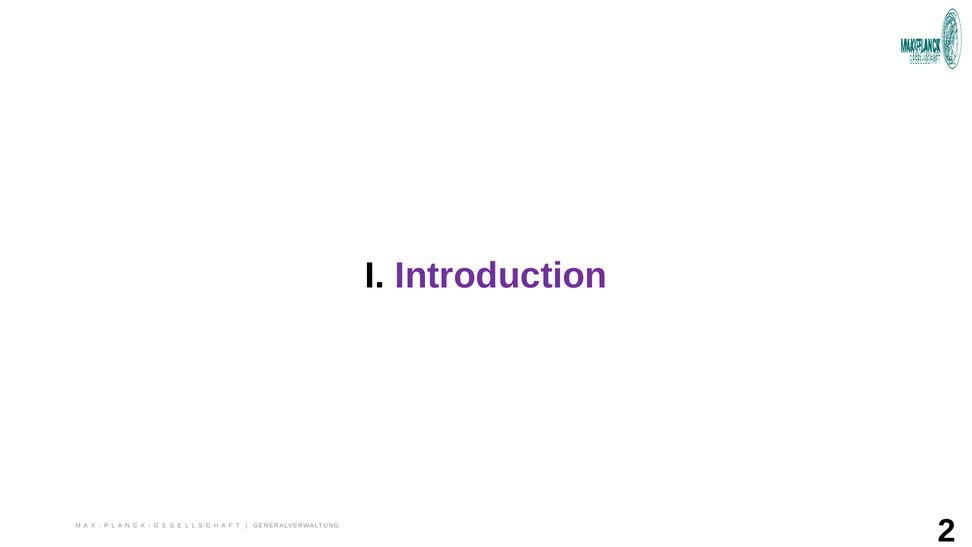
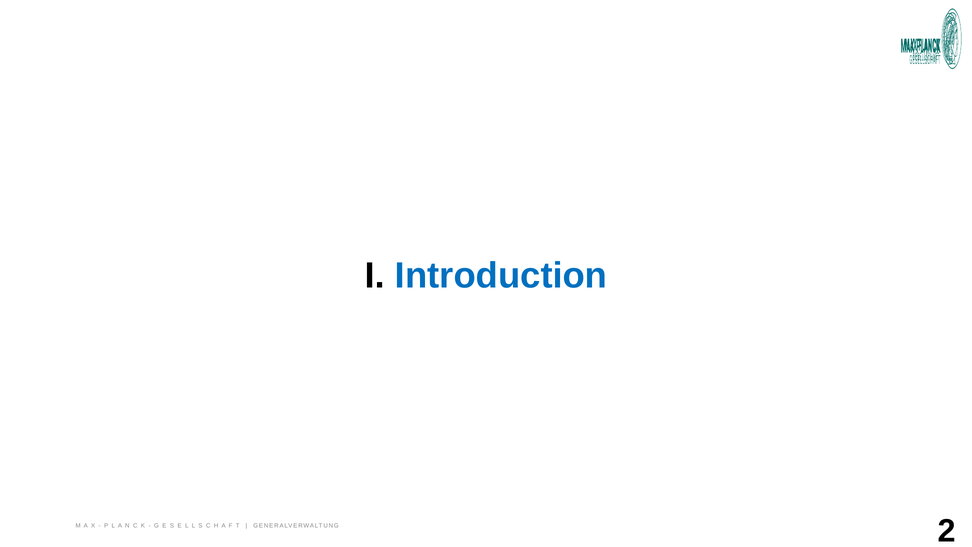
Introduction colour: purple -> blue (501, 276)
